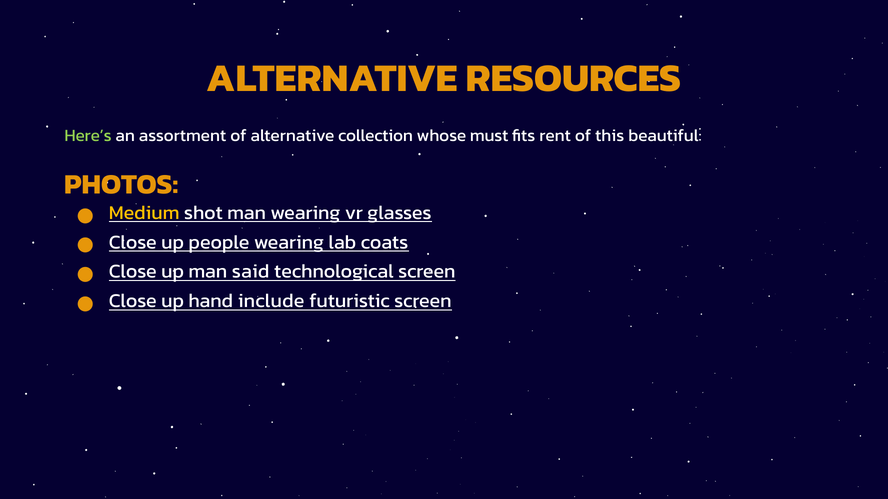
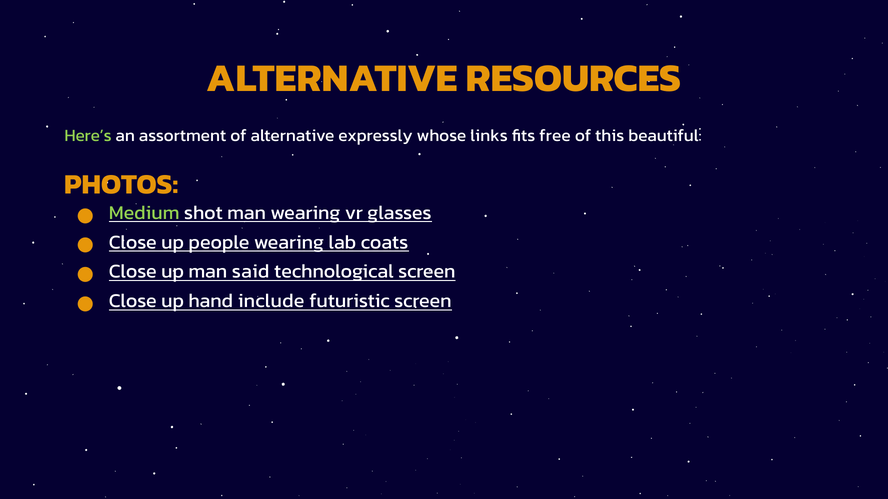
collection: collection -> expressly (375, 136)
must: must -> links (489, 136)
rent: rent -> free (555, 136)
Medium colour: yellow -> light green (144, 213)
